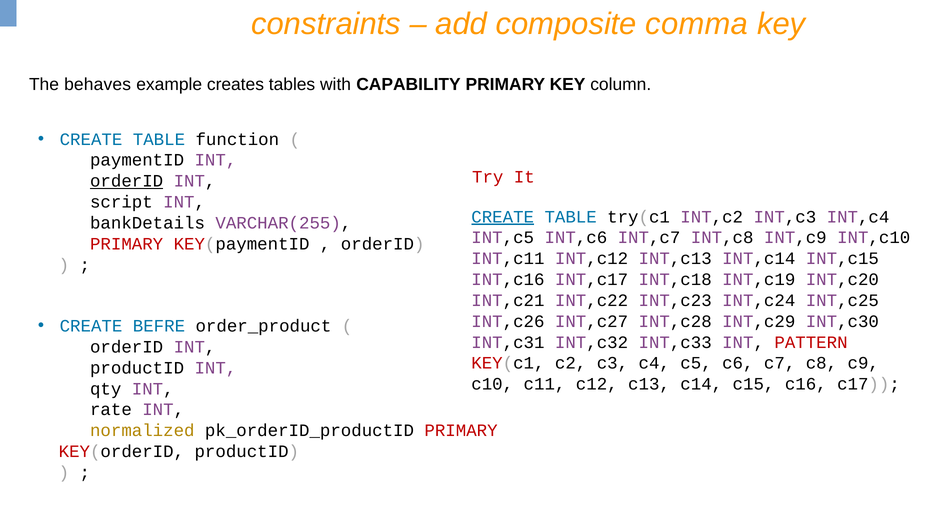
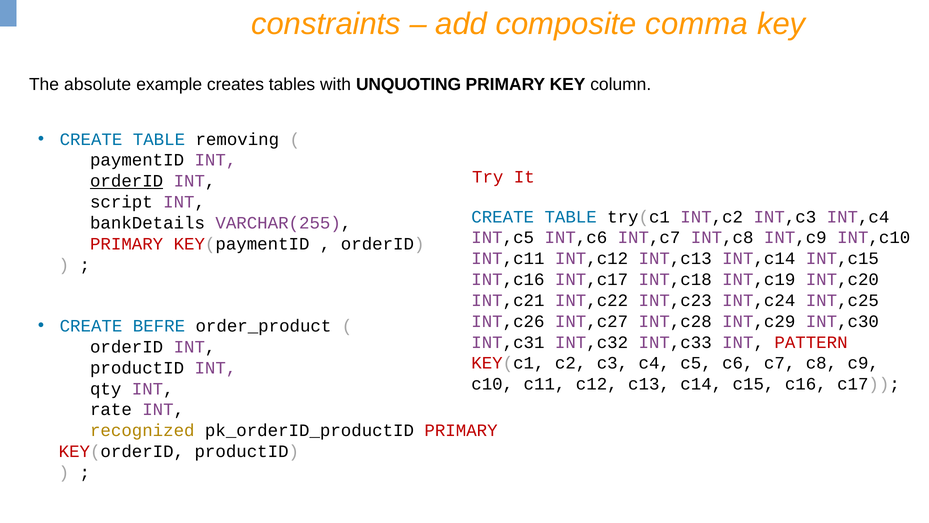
behaves: behaves -> absolute (98, 84)
CAPABILITY: CAPABILITY -> UNQUOTING (409, 84)
function: function -> removing (237, 139)
CREATE underline: present -> none (503, 217)
normalized: normalized -> recognized (142, 430)
